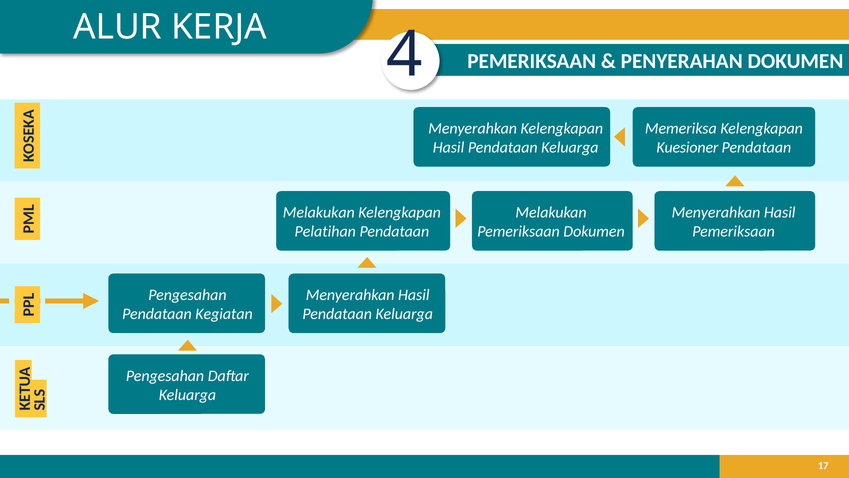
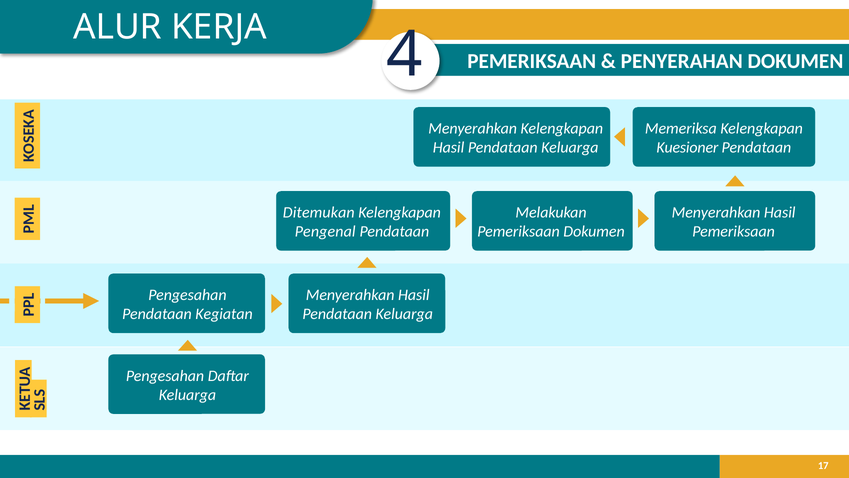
Melakukan: Melakukan -> Ditemukan (319, 212)
Pelatihan: Pelatihan -> Pengenal (325, 231)
